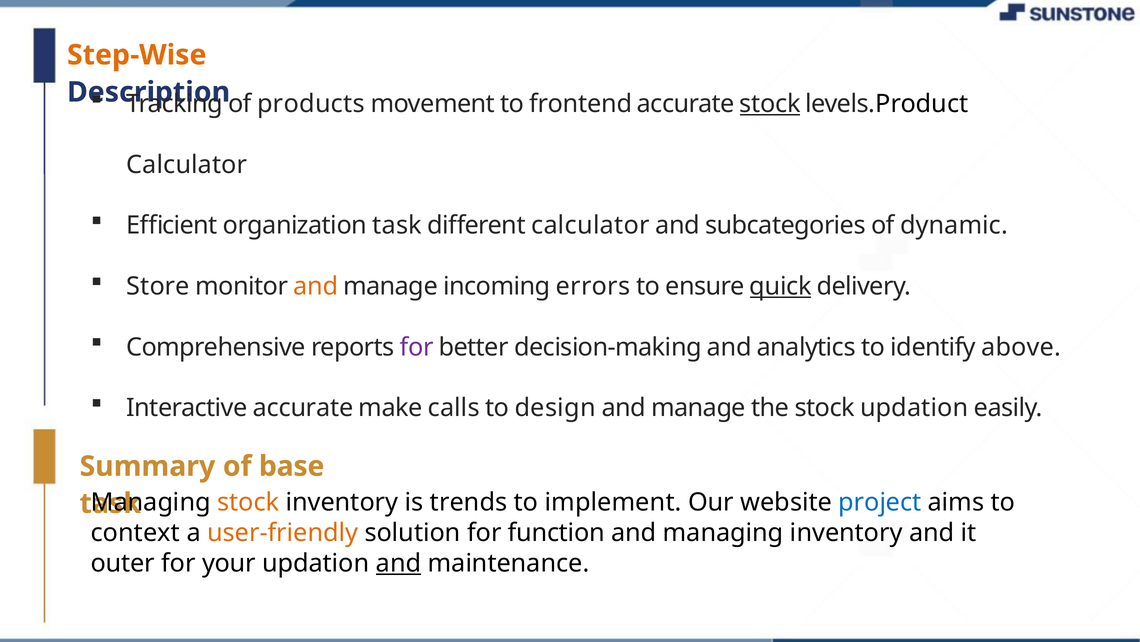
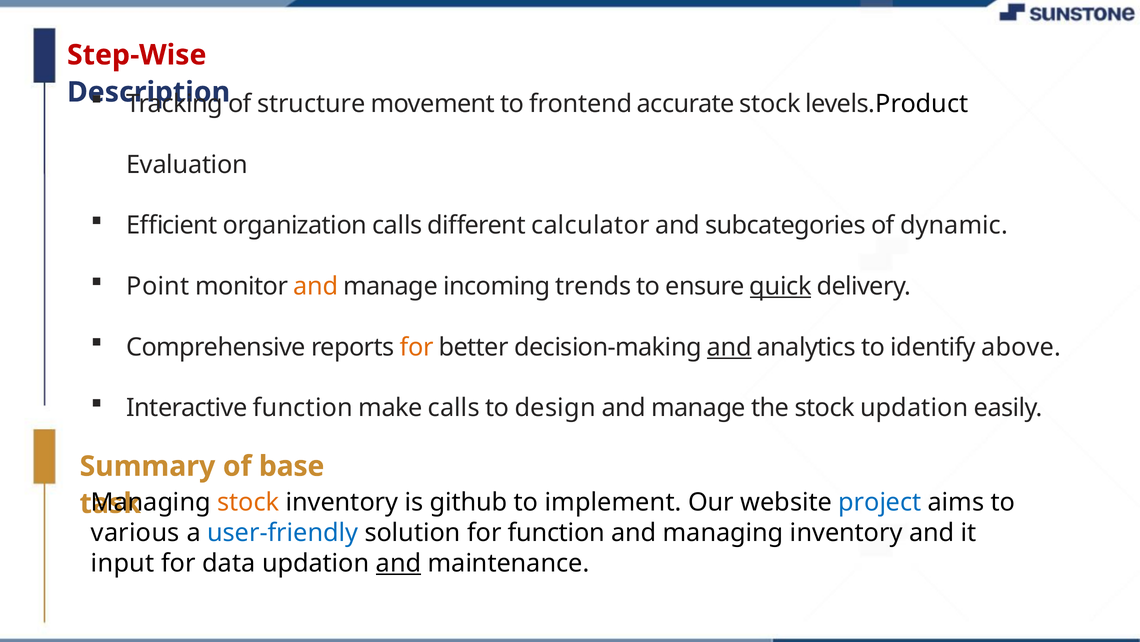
Step-Wise colour: orange -> red (137, 55)
products: products -> structure (311, 104)
stock underline: present -> none (770, 104)
Calculator: Calculator -> Evaluation (187, 164)
organization task: task -> calls (397, 225)
Store: Store -> Point (158, 286)
errors: errors -> trends (593, 286)
for colour: purple -> orange (417, 347)
and underline: none -> present (729, 347)
Interactive accurate: accurate -> function (303, 408)
trends: trends -> github (469, 502)
context: context -> various (135, 532)
user-friendly colour: orange -> blue (283, 532)
outer: outer -> input (123, 563)
your: your -> data (229, 563)
